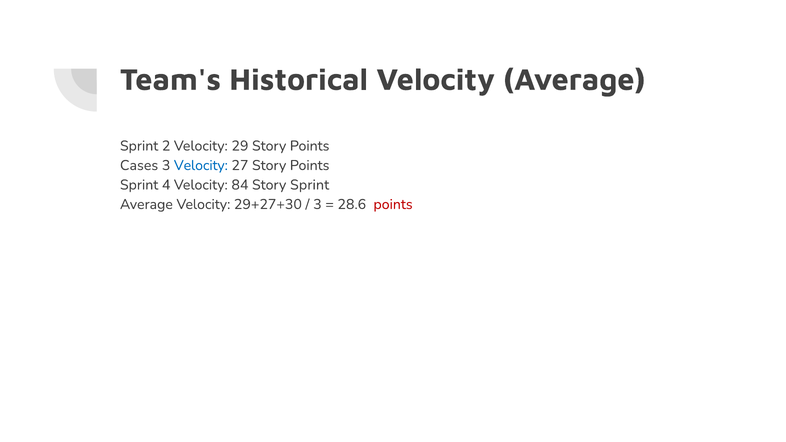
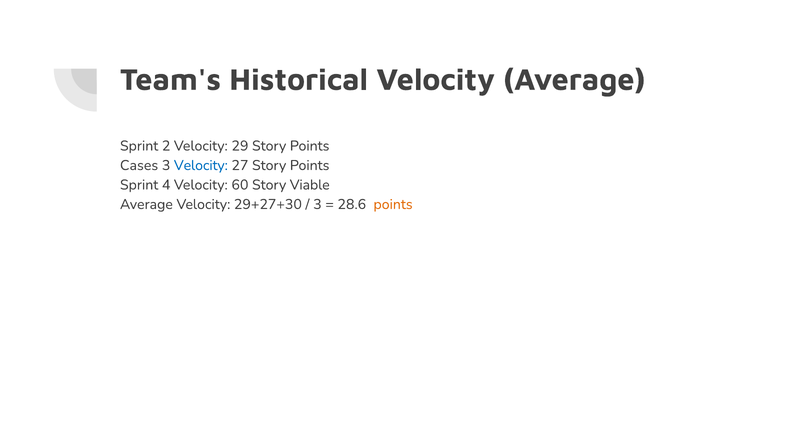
84: 84 -> 60 (240, 185)
Story Sprint: Sprint -> Viable (310, 185)
points colour: red -> orange (393, 204)
